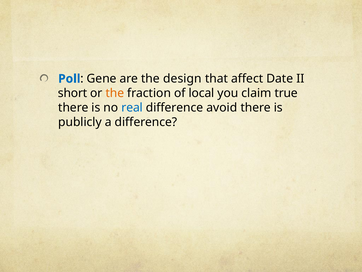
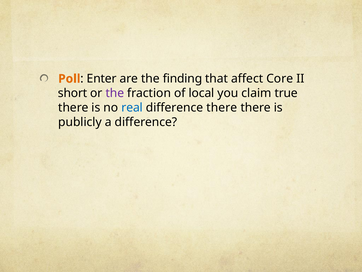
Poll colour: blue -> orange (69, 79)
Gene: Gene -> Enter (102, 79)
design: design -> finding (182, 79)
Date: Date -> Core (280, 79)
the colour: orange -> purple (115, 93)
difference avoid: avoid -> there (222, 108)
